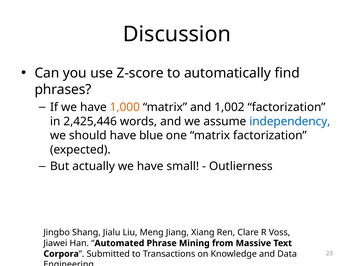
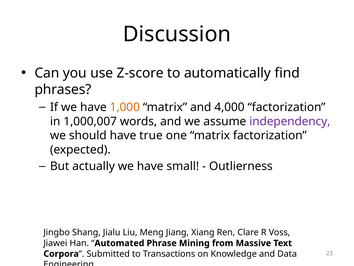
1,002: 1,002 -> 4,000 (229, 107)
2,425,446: 2,425,446 -> 1,000,007 (90, 121)
independency colour: blue -> purple (290, 121)
blue: blue -> true (151, 135)
